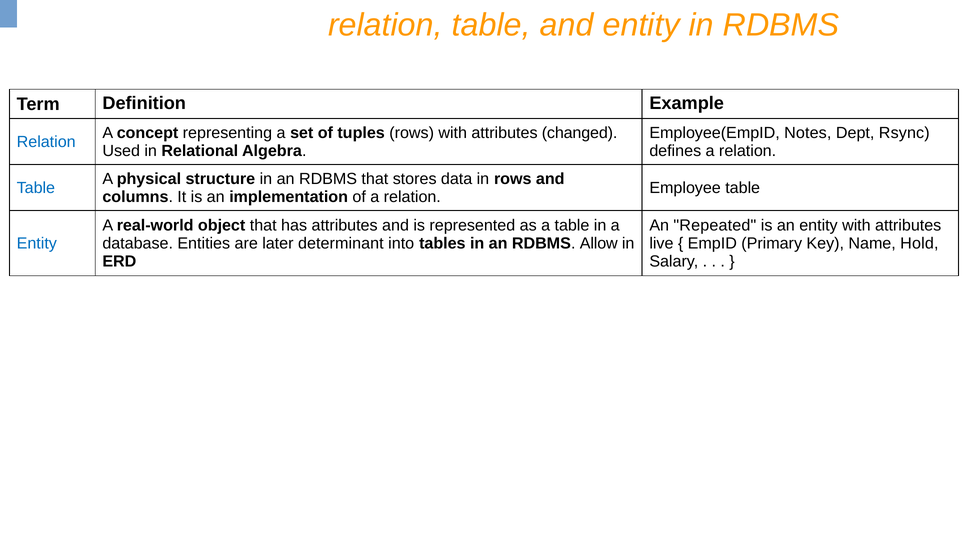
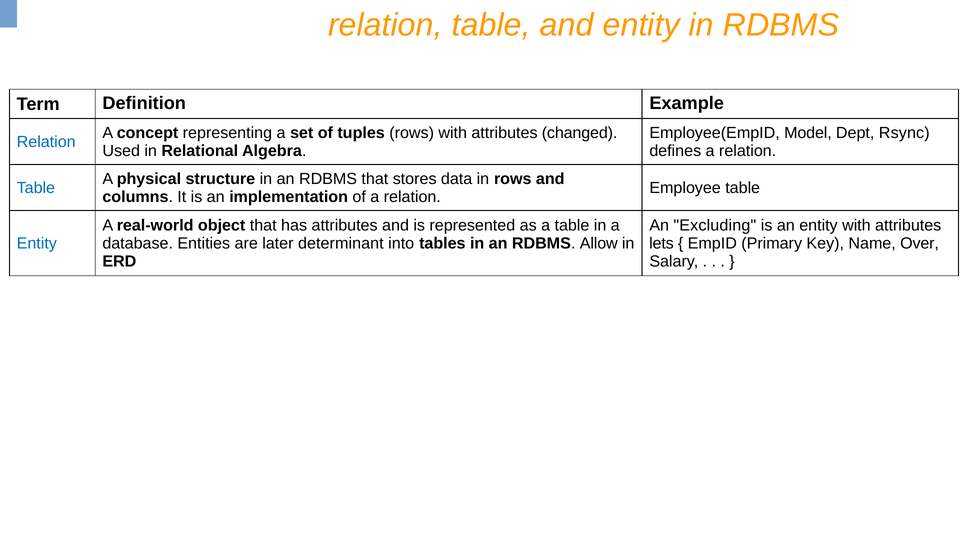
Notes: Notes -> Model (808, 133)
Repeated: Repeated -> Excluding (715, 226)
live: live -> lets (661, 244)
Hold: Hold -> Over (920, 244)
